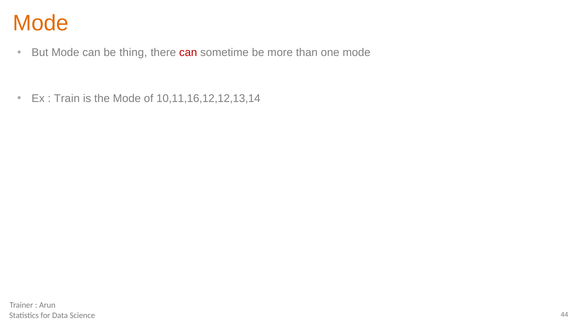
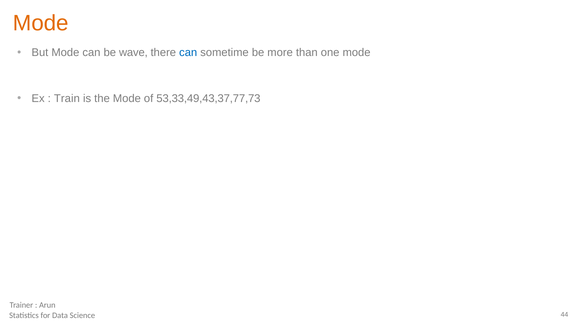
thing: thing -> wave (133, 53)
can colour: red -> blue (188, 53)
10,11,16,12,12,13,14: 10,11,16,12,12,13,14 -> 53,33,49,43,37,77,73 (208, 99)
